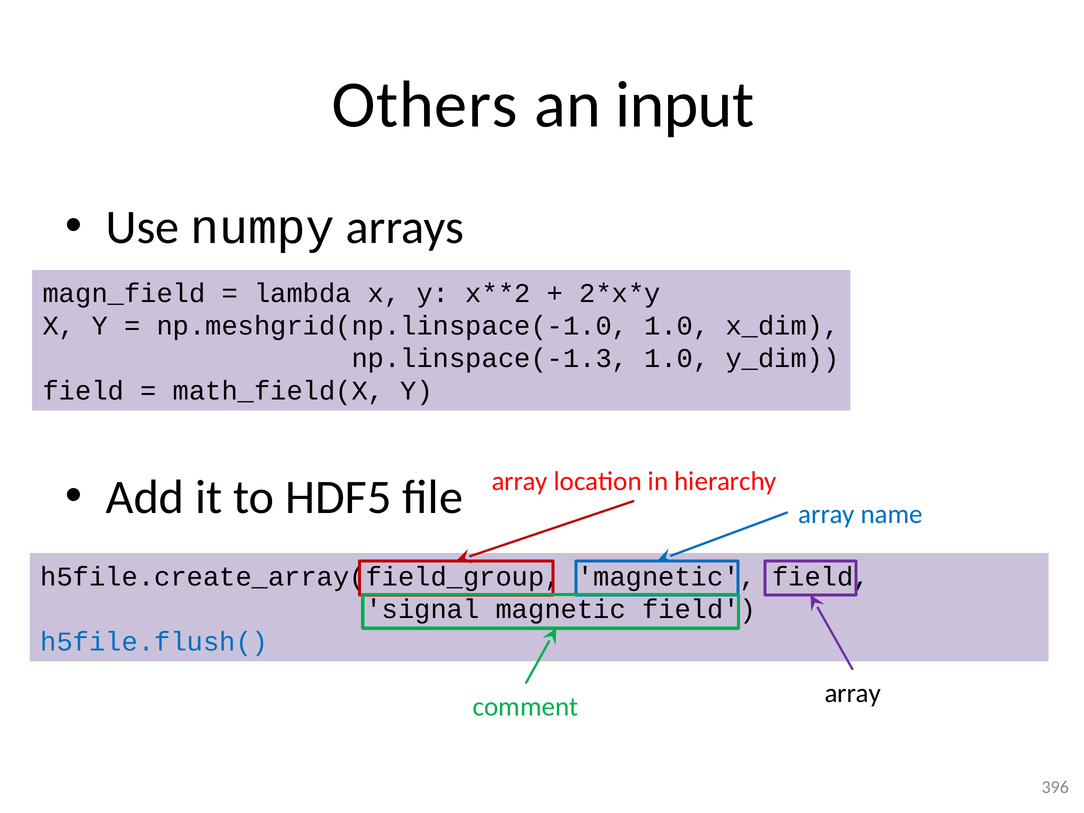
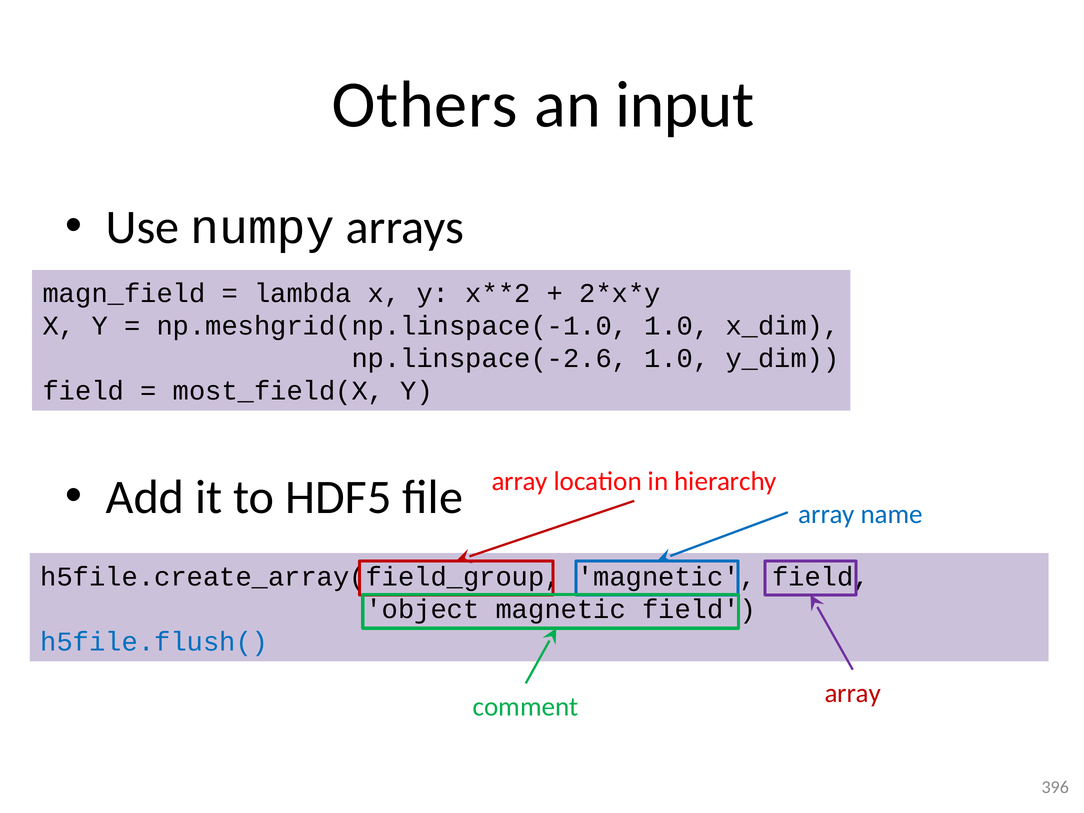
np.linspace(-1.3: np.linspace(-1.3 -> np.linspace(-2.6 (490, 358)
math_field(X: math_field(X -> most_field(X (278, 391)
signal: signal -> object (423, 609)
array colour: black -> red (853, 693)
